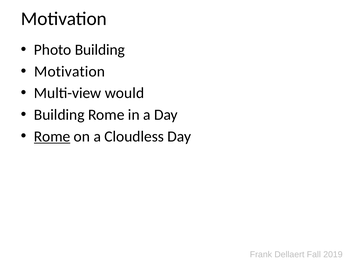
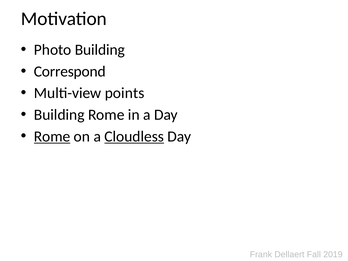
Motivation: Motivation -> Correspond (70, 71)
would: would -> points (125, 93)
Cloudless underline: none -> present (134, 136)
